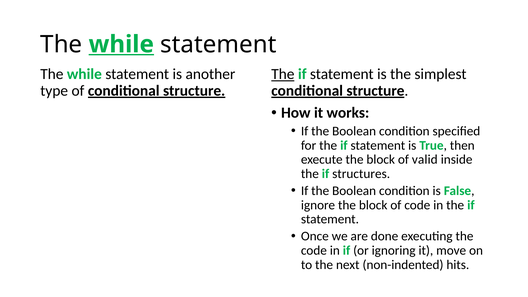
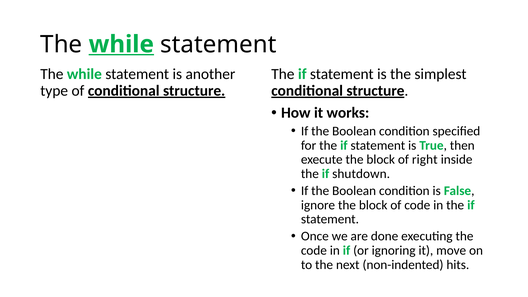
The underline: present -> none (283, 74)
valid: valid -> right (425, 160)
structures: structures -> shutdown (361, 174)
